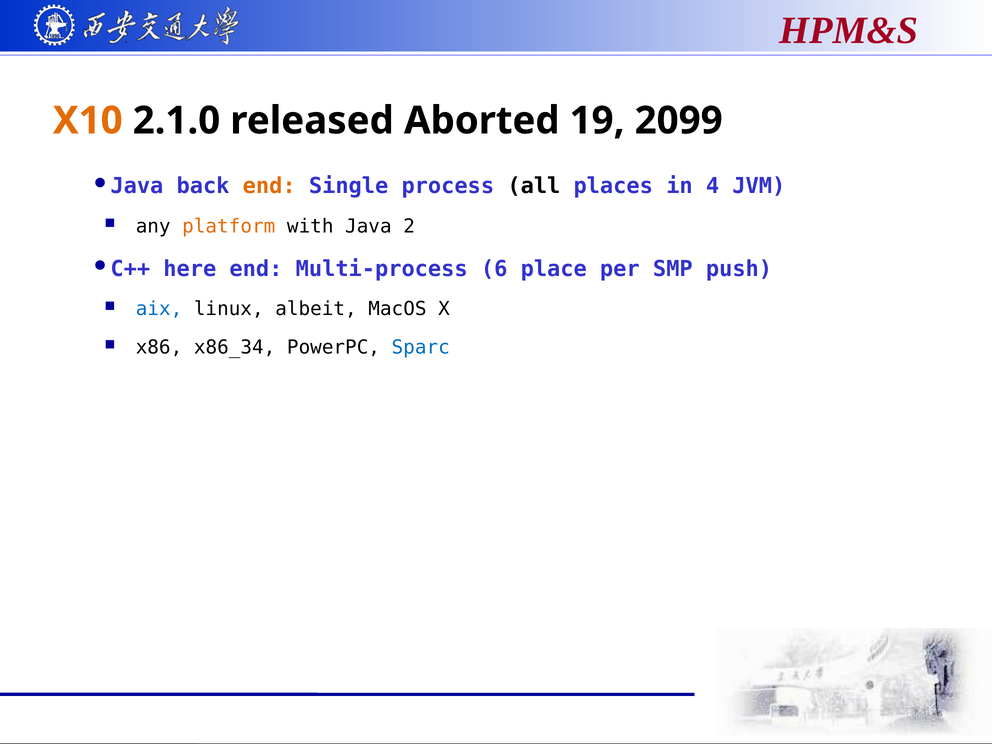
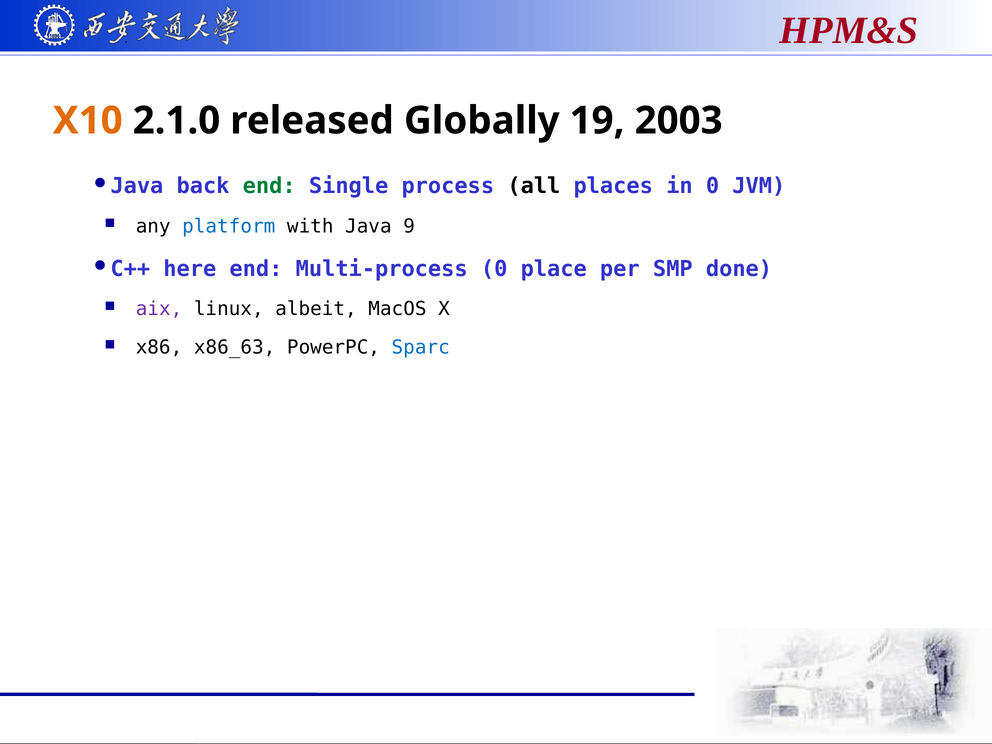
Aborted: Aborted -> Globally (482, 121)
2099: 2099 -> 2003 (679, 121)
end colour: orange -> green (269, 186)
in 4: 4 -> 0 (713, 186)
platform colour: orange -> blue (229, 226)
2: 2 -> 9 (409, 226)
Multi-process 6: 6 -> 0 (494, 269)
push: push -> done (739, 269)
aix colour: blue -> purple (159, 309)
x86_34: x86_34 -> x86_63 (235, 348)
